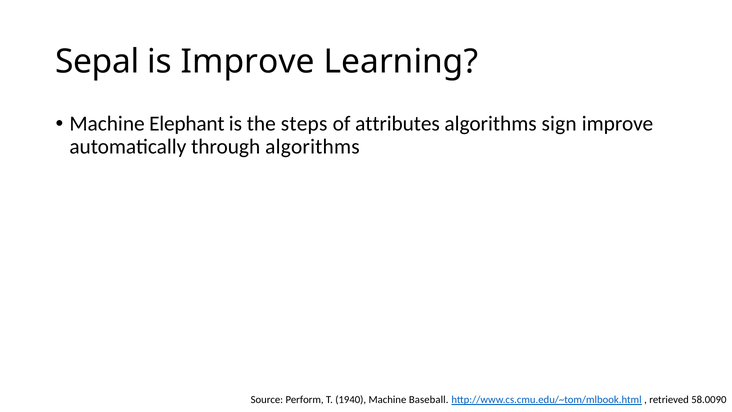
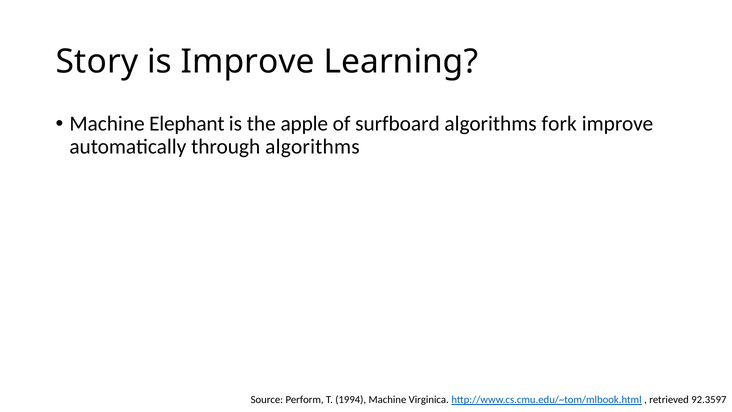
Sepal: Sepal -> Story (97, 61)
steps: steps -> apple (304, 124)
attributes: attributes -> surfboard (397, 124)
sign: sign -> fork (559, 124)
1940: 1940 -> 1994 (351, 400)
Baseball: Baseball -> Virginica (429, 400)
58.0090: 58.0090 -> 92.3597 (709, 400)
